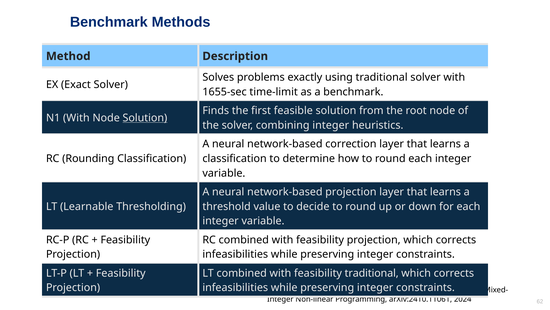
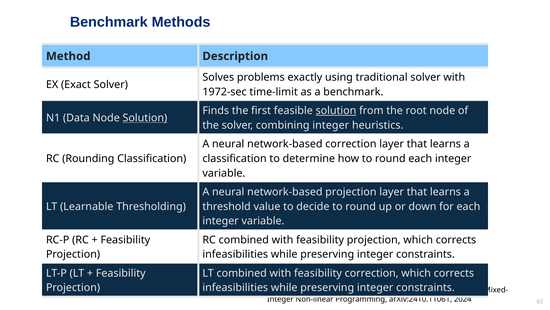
1655-sec: 1655-sec -> 1972-sec (225, 92)
solution underline: none -> present (336, 110)
N1 With: With -> Data (76, 118)
feasibility traditional: traditional -> correction (372, 273)
